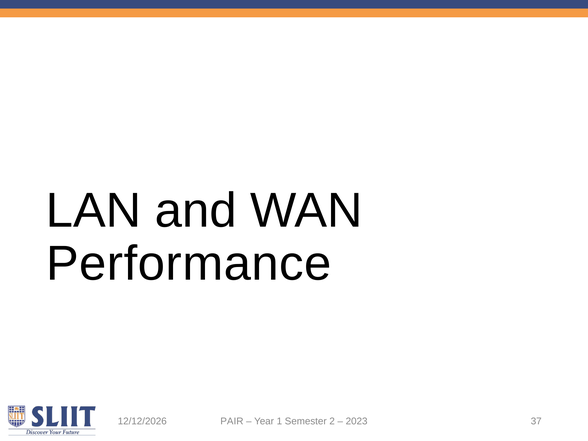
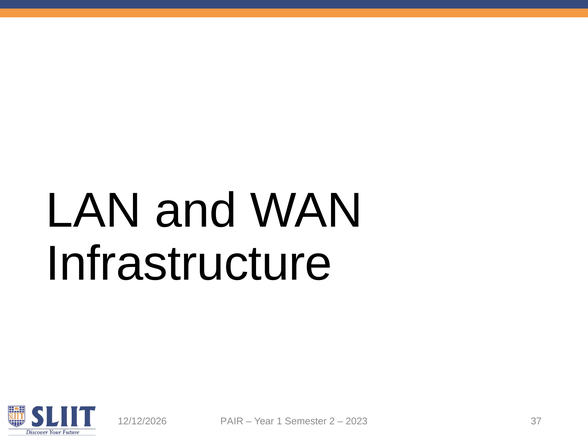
Performance: Performance -> Infrastructure (189, 264)
